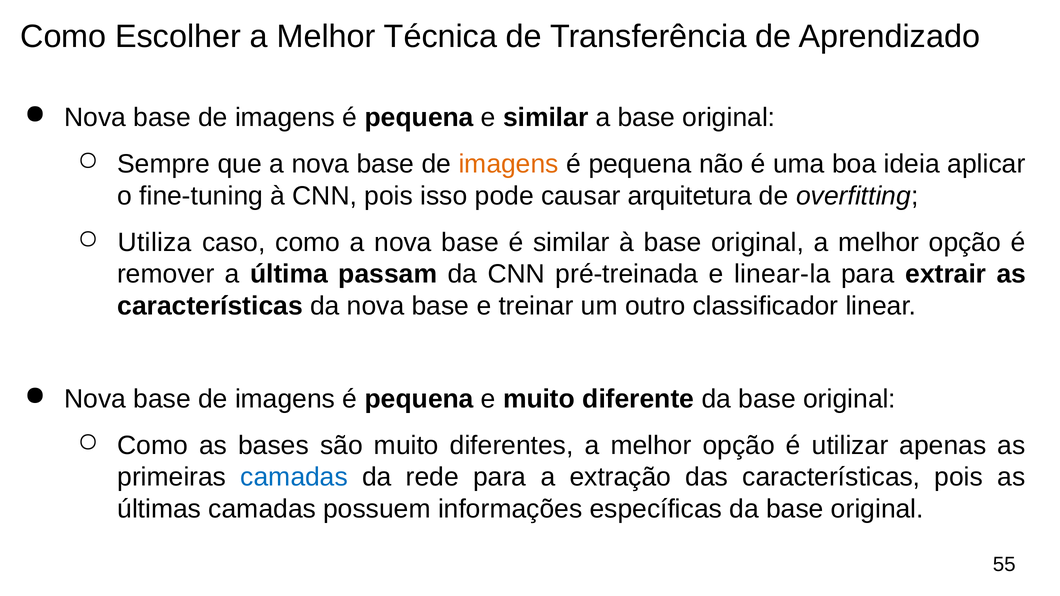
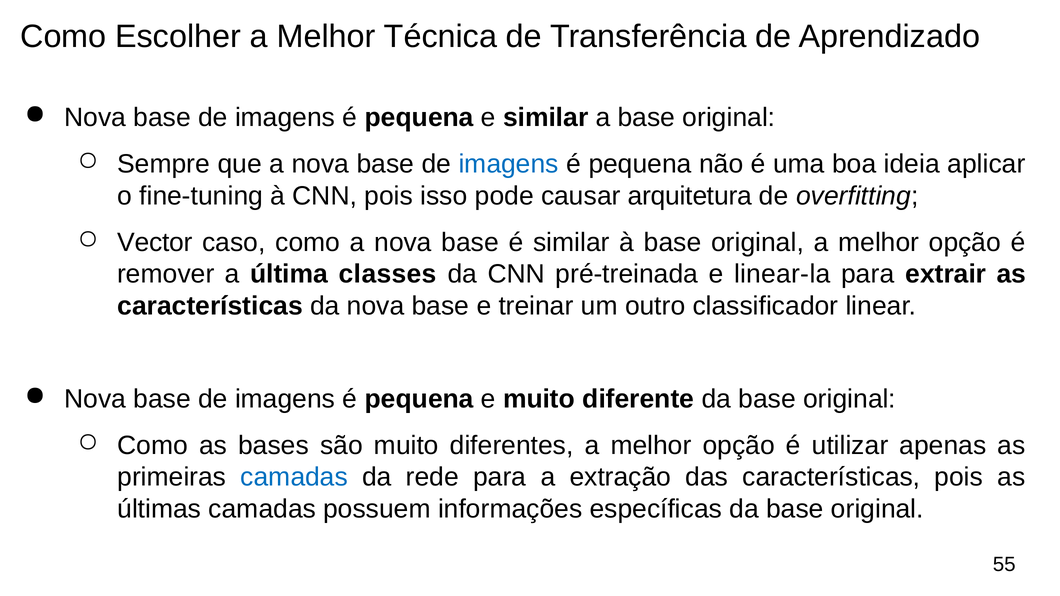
imagens colour: orange -> blue (509, 164)
Utiliza: Utiliza -> Vector (155, 242)
passam: passam -> classes (388, 274)
